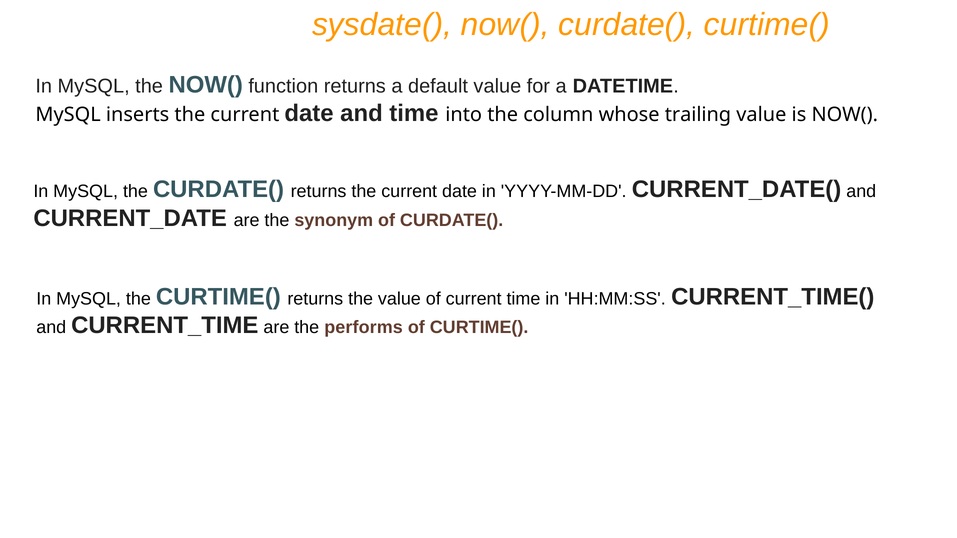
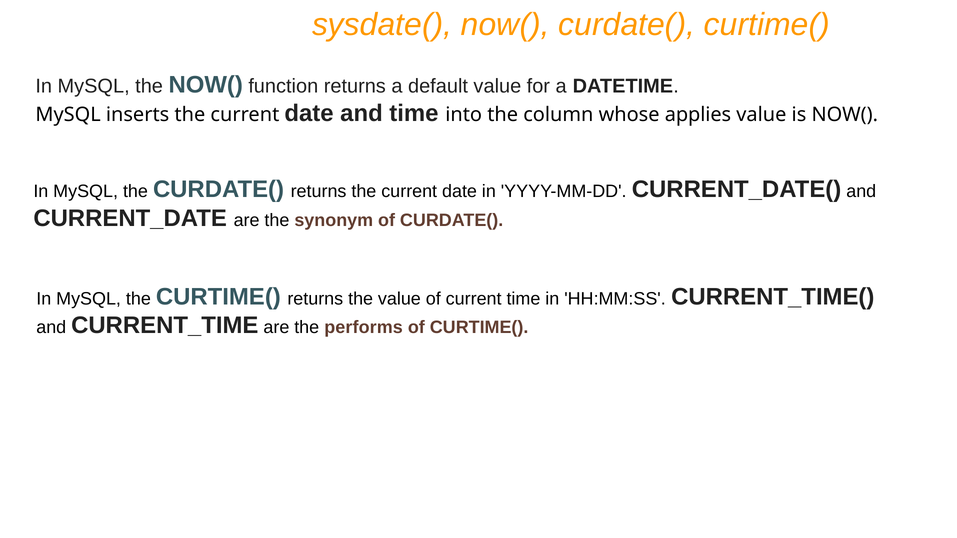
trailing: trailing -> applies (698, 115)
